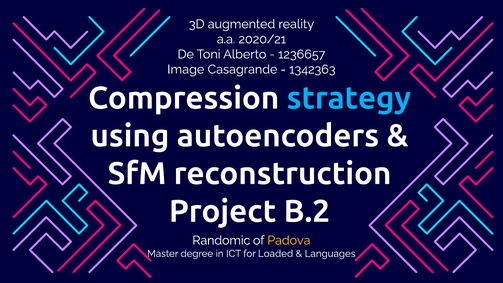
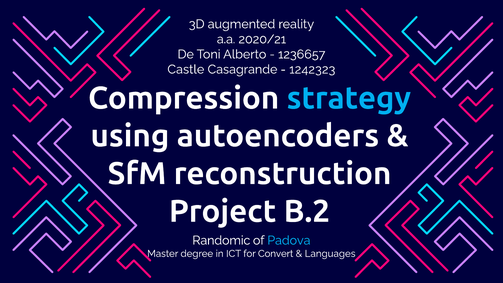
Image: Image -> Castle (186, 69)
1342363: 1342363 -> 1242323 (312, 69)
Padova colour: yellow -> light blue (289, 240)
Loaded: Loaded -> Convert (276, 254)
